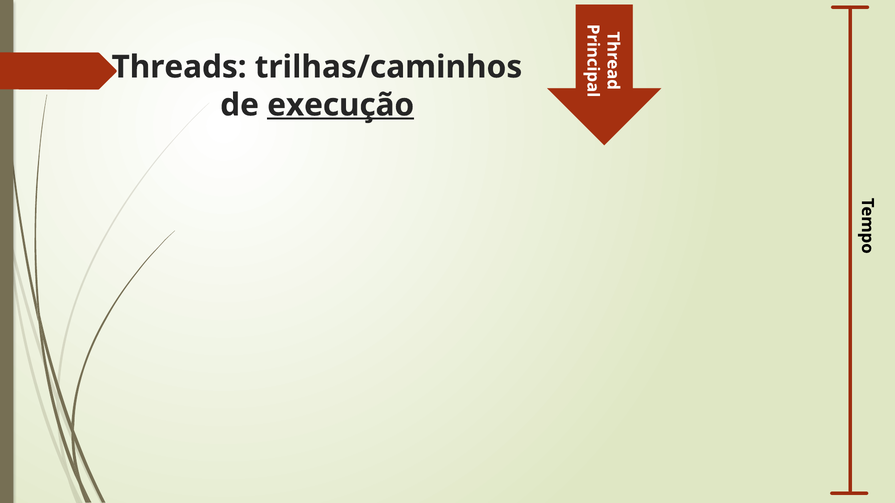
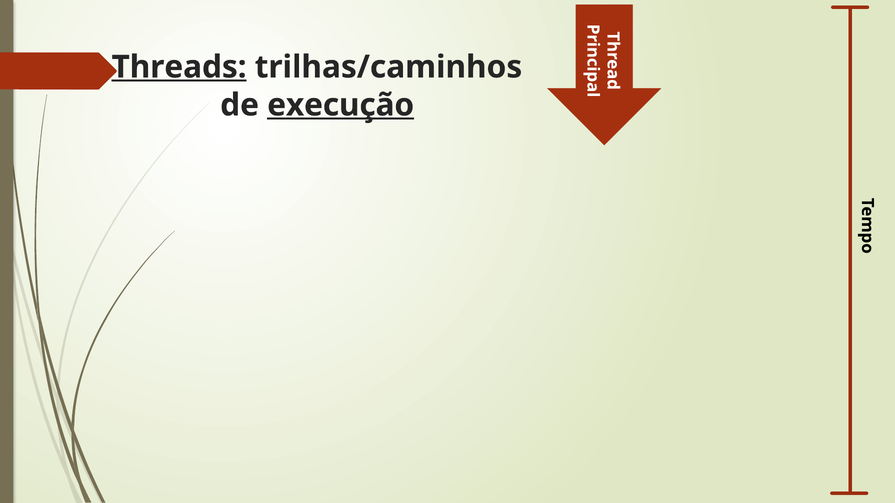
Threads underline: none -> present (179, 67)
